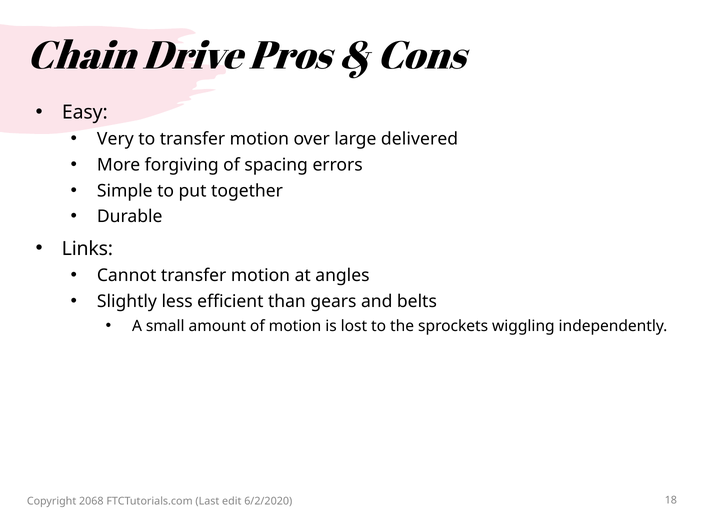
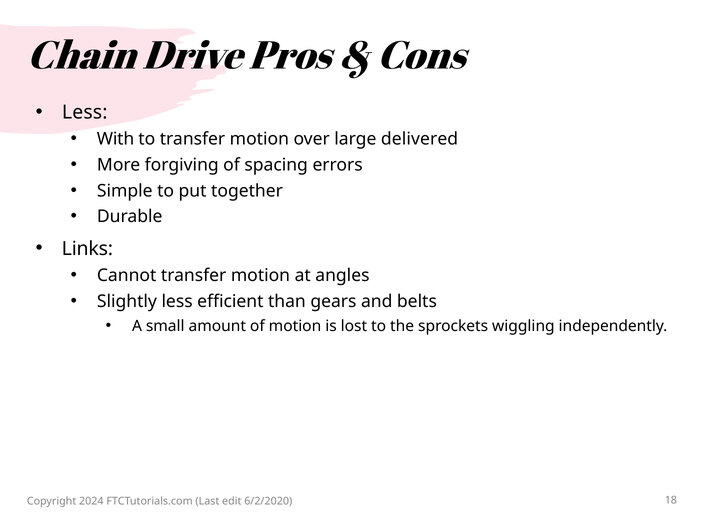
Easy: Easy -> Less (85, 112)
Very: Very -> With (115, 139)
2068: 2068 -> 2024 (91, 502)
